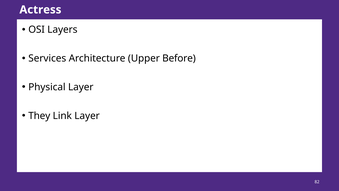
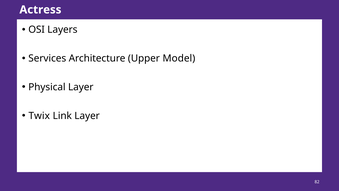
Before: Before -> Model (179, 58)
They: They -> Twix (39, 116)
